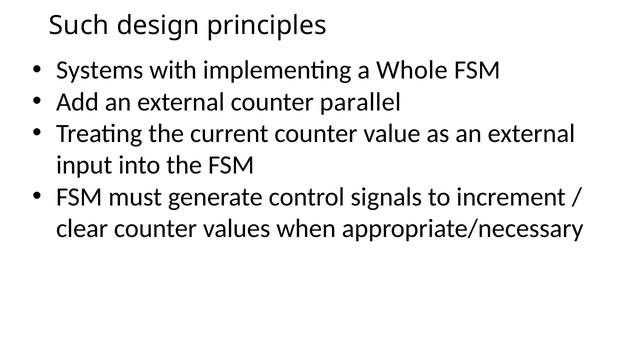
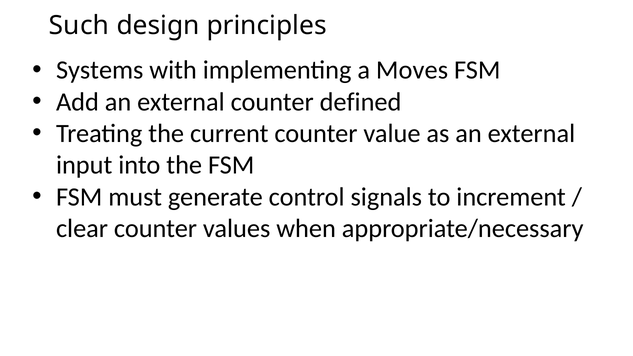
Whole: Whole -> Moves (412, 70)
parallel: parallel -> defined (361, 102)
